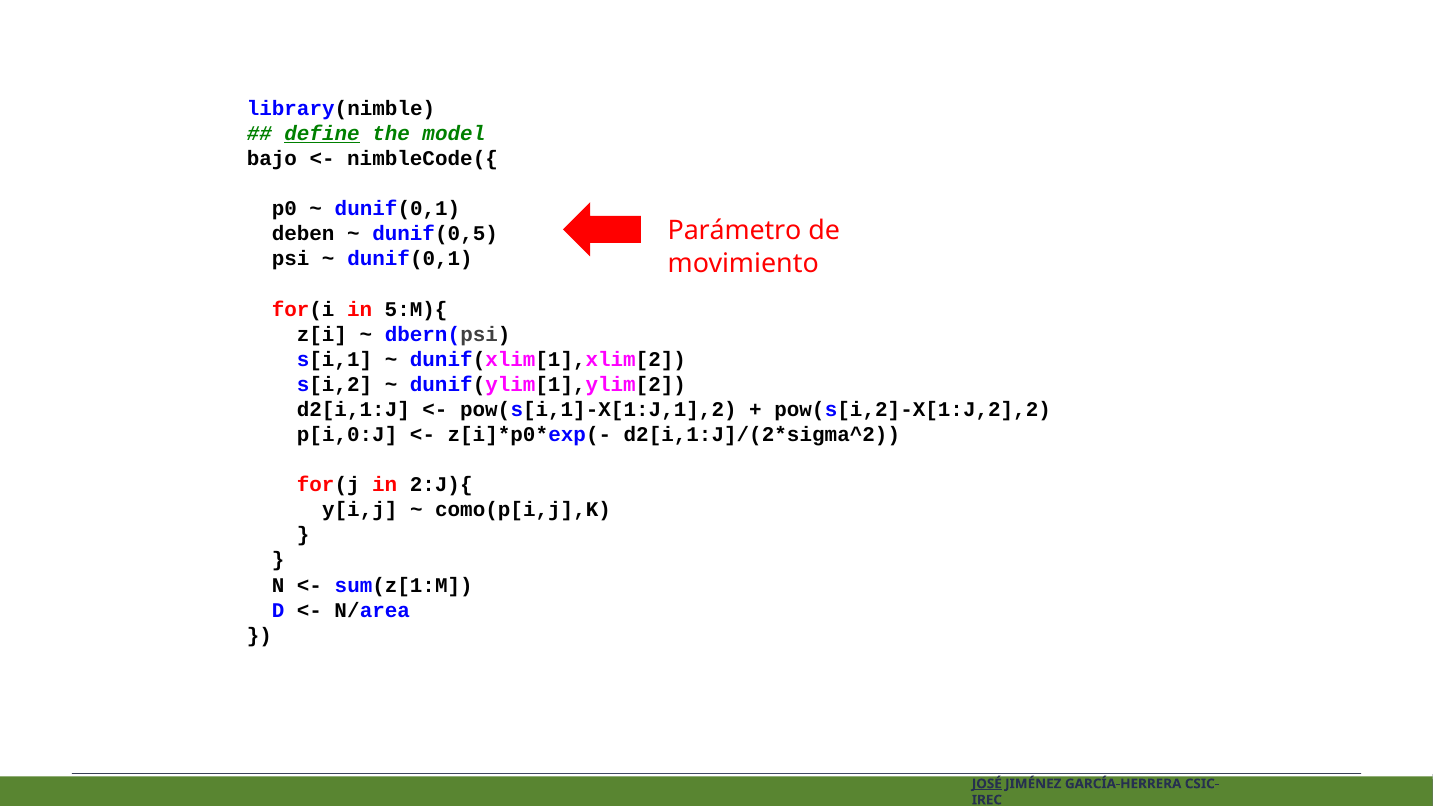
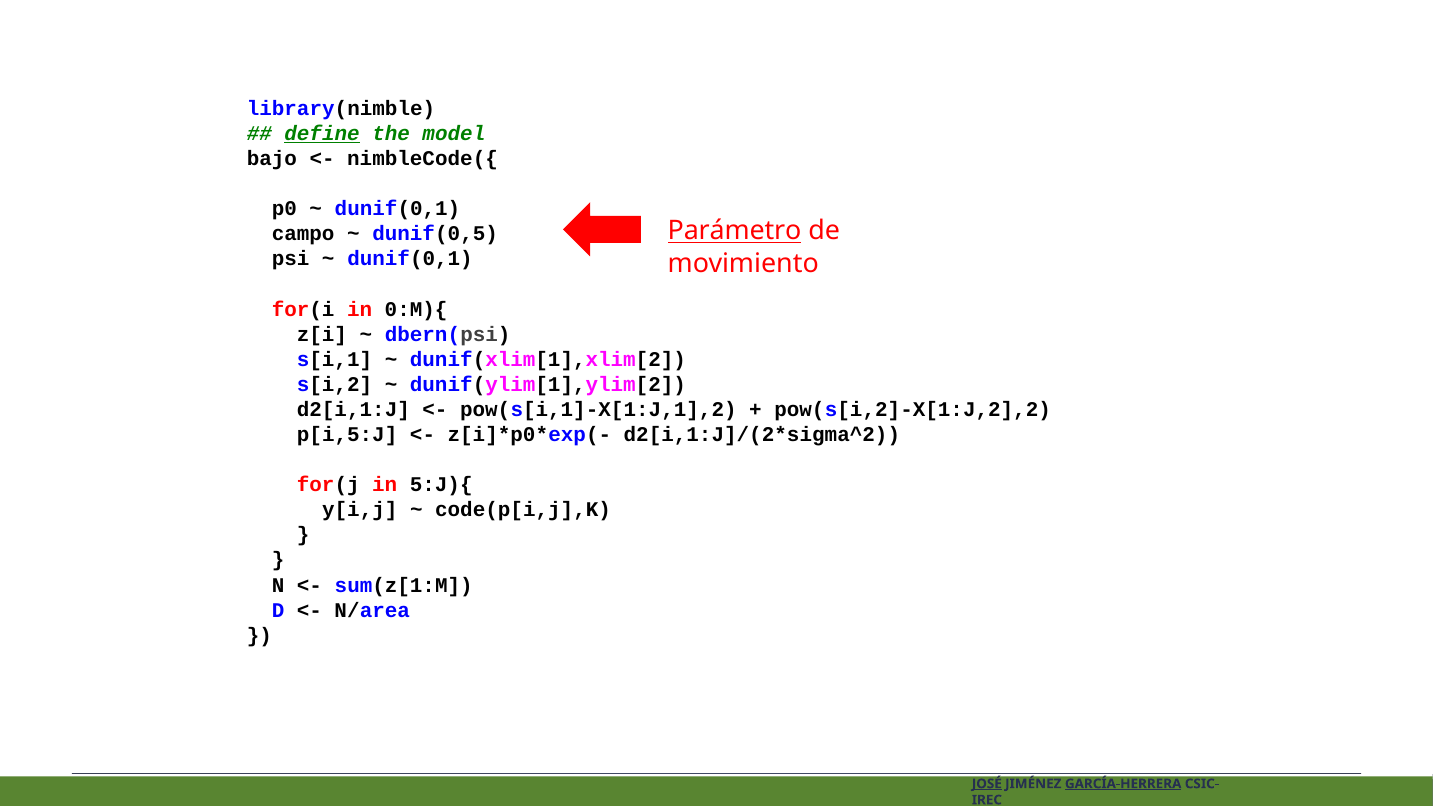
Parámetro underline: none -> present (735, 231)
deben: deben -> campo (303, 234)
5:M){: 5:M){ -> 0:M){ (416, 309)
p[i,0:J: p[i,0:J -> p[i,5:J (347, 435)
2:J){: 2:J){ -> 5:J){ (441, 485)
como(p[i,j],K: como(p[i,j],K -> code(p[i,j],K (523, 510)
GARCÍA-HERRERA underline: none -> present (1123, 784)
